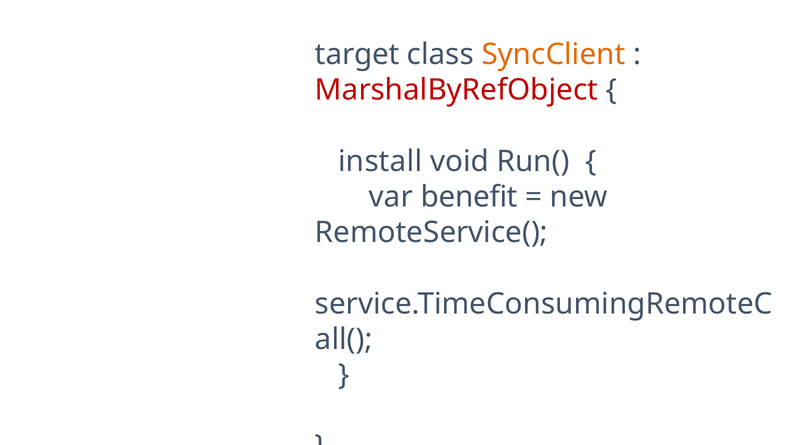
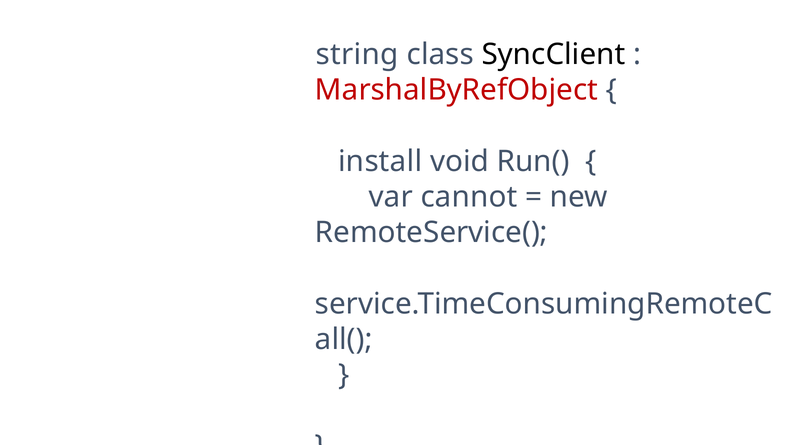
target: target -> string (357, 55)
SyncClient colour: orange -> black (553, 55)
benefit: benefit -> cannot (469, 197)
